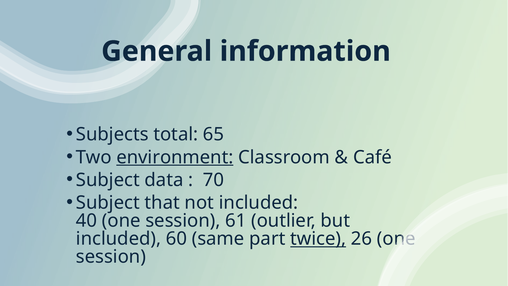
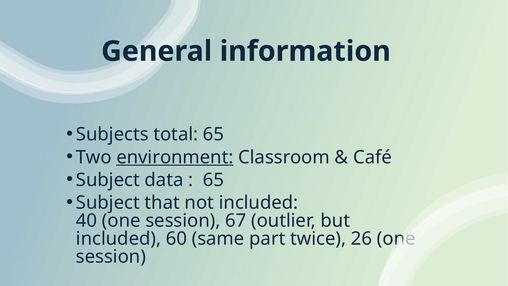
70: 70 -> 65 (213, 180)
61: 61 -> 67 (236, 221)
twice underline: present -> none (318, 239)
